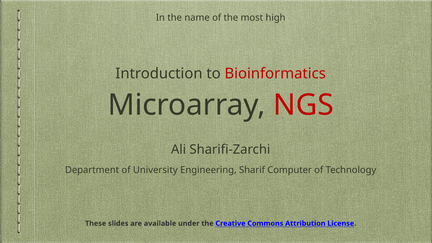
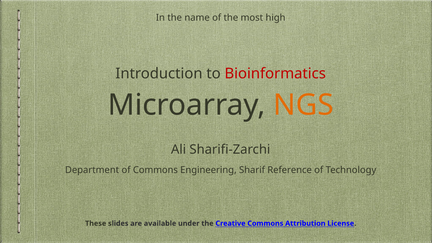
NGS colour: red -> orange (303, 105)
of University: University -> Commons (155, 170)
Computer: Computer -> Reference (290, 170)
